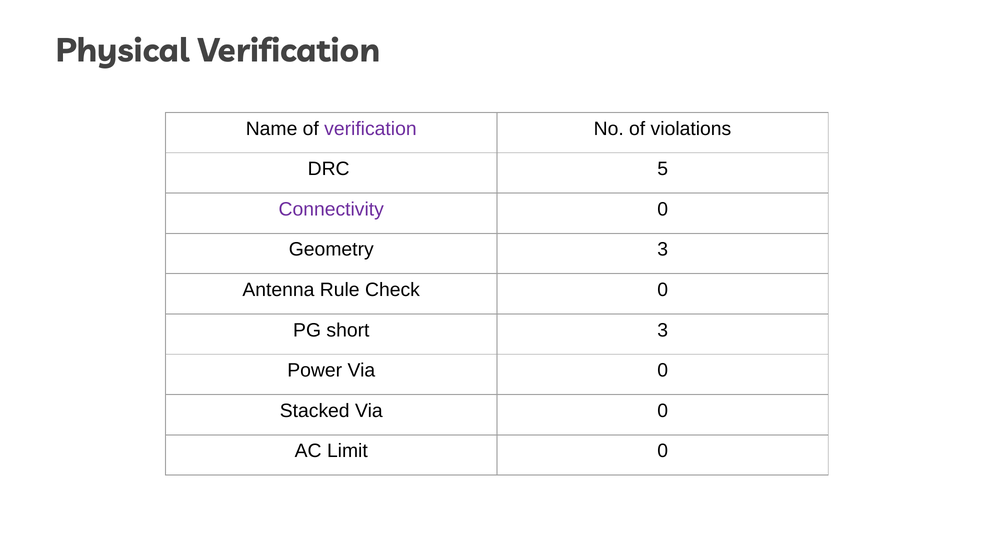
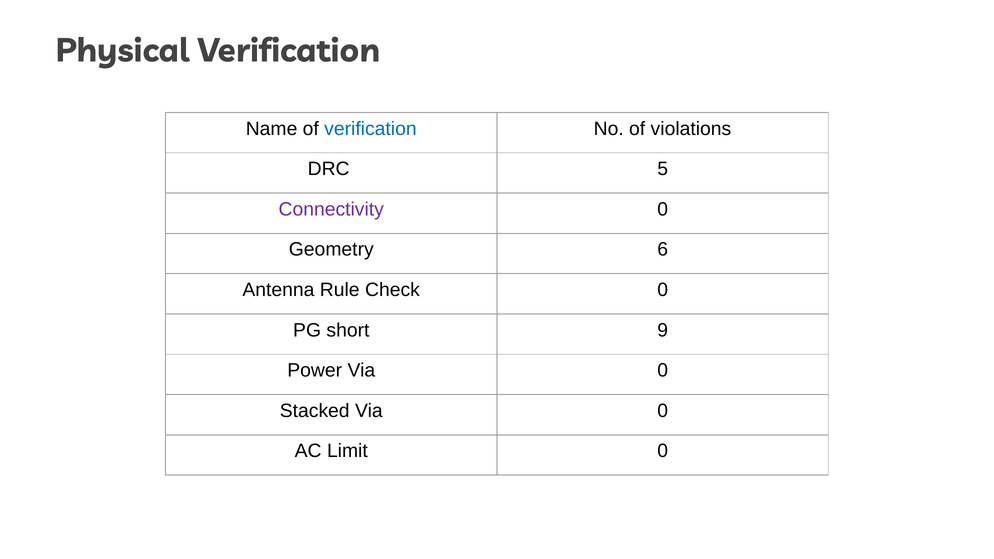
verification colour: purple -> blue (370, 129)
Geometry 3: 3 -> 6 (663, 250)
short 3: 3 -> 9 (663, 330)
